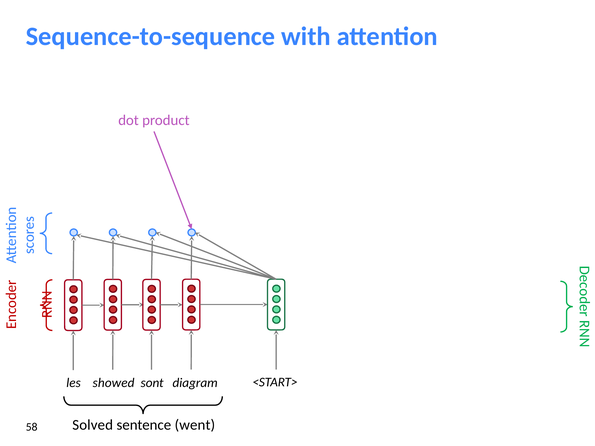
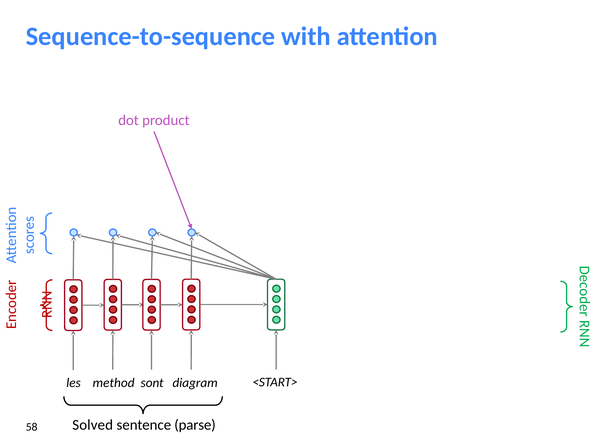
showed: showed -> method (114, 383)
went: went -> parse (195, 425)
